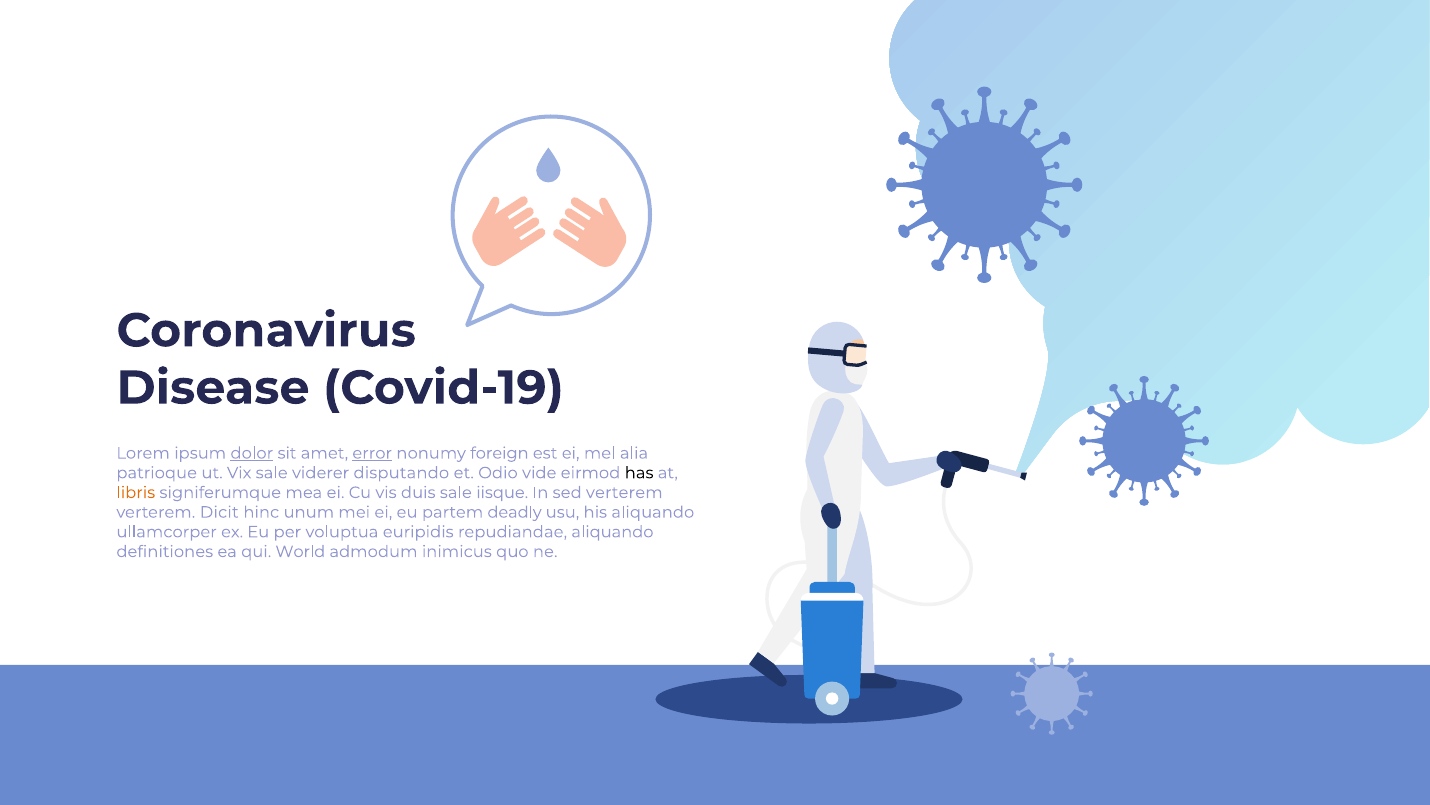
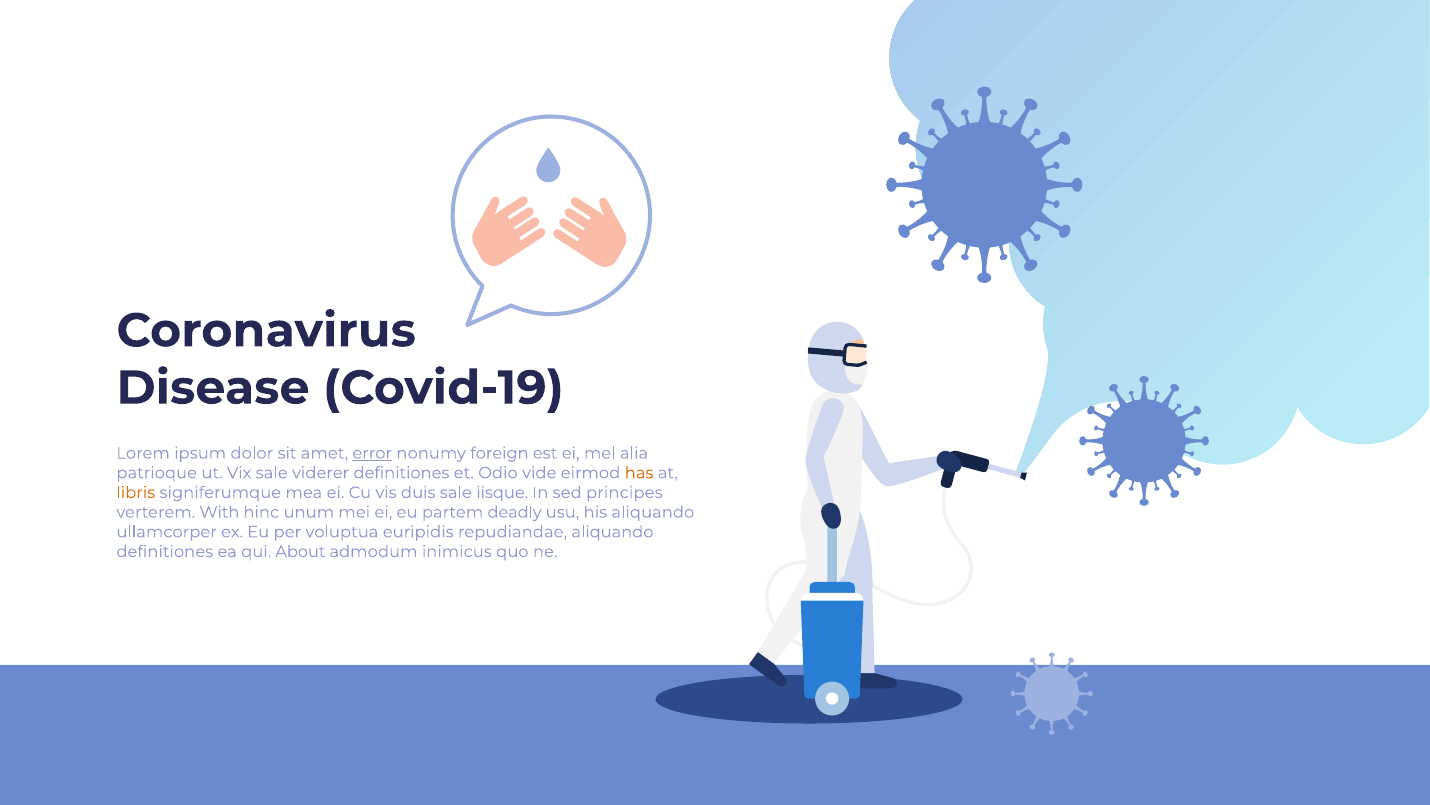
dolor underline: present -> none (252, 453)
viderer disputando: disputando -> definitiones (401, 473)
has colour: black -> orange (639, 473)
sed verterem: verterem -> principes (624, 492)
Dicit: Dicit -> With (219, 512)
World: World -> About (300, 551)
